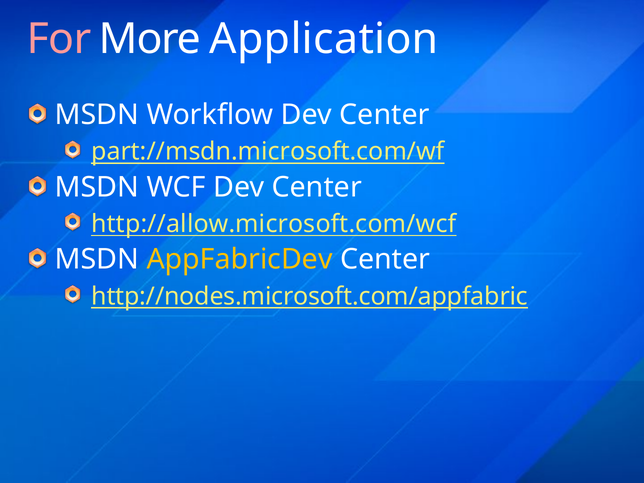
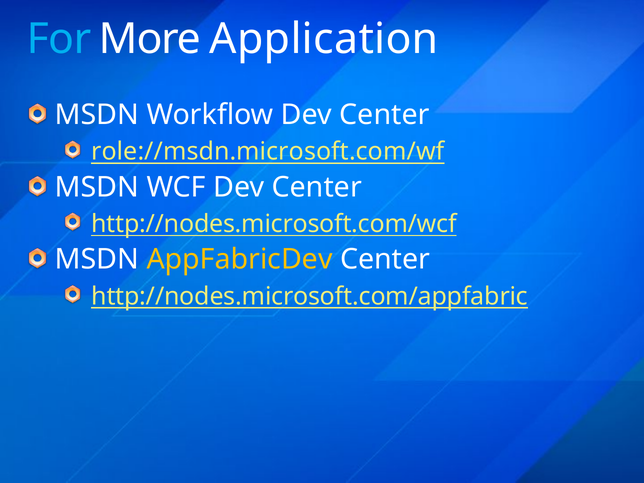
For colour: pink -> light blue (59, 39)
part://msdn.microsoft.com/wf: part://msdn.microsoft.com/wf -> role://msdn.microsoft.com/wf (268, 152)
http://allow.microsoft.com/wcf: http://allow.microsoft.com/wcf -> http://nodes.microsoft.com/wcf (274, 224)
